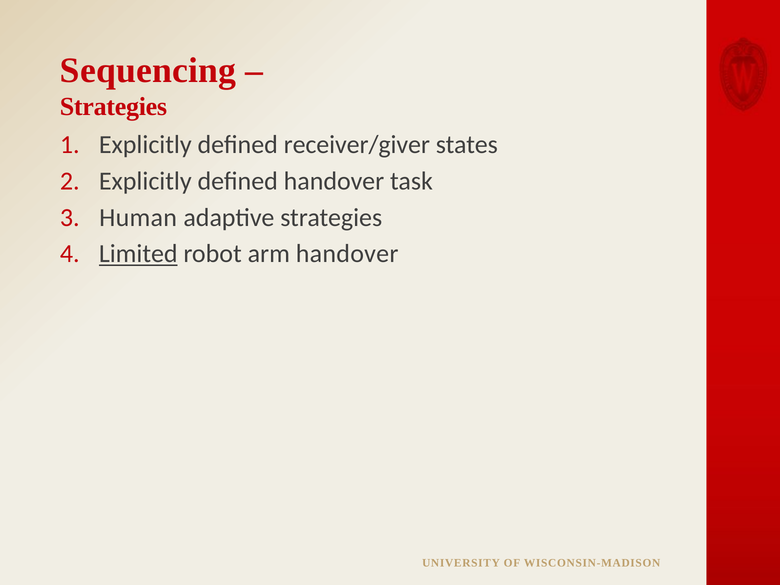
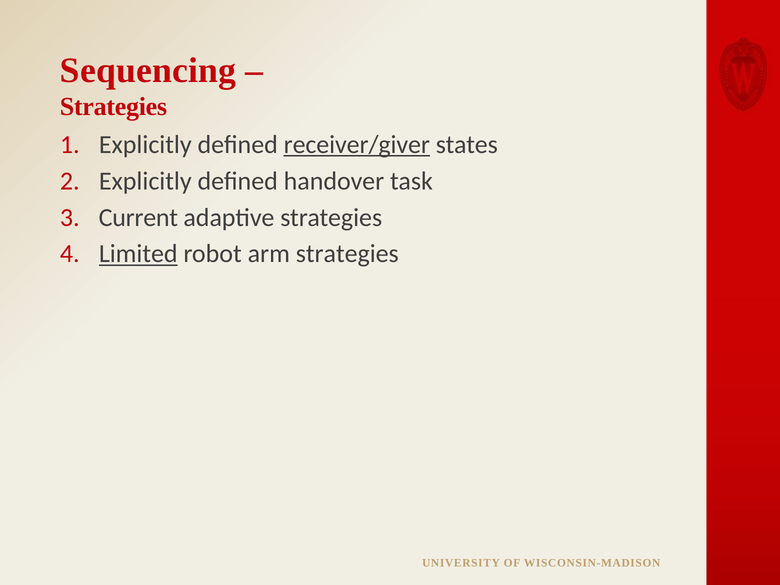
receiver/giver underline: none -> present (357, 145)
Human: Human -> Current (138, 217)
arm handover: handover -> strategies (347, 254)
